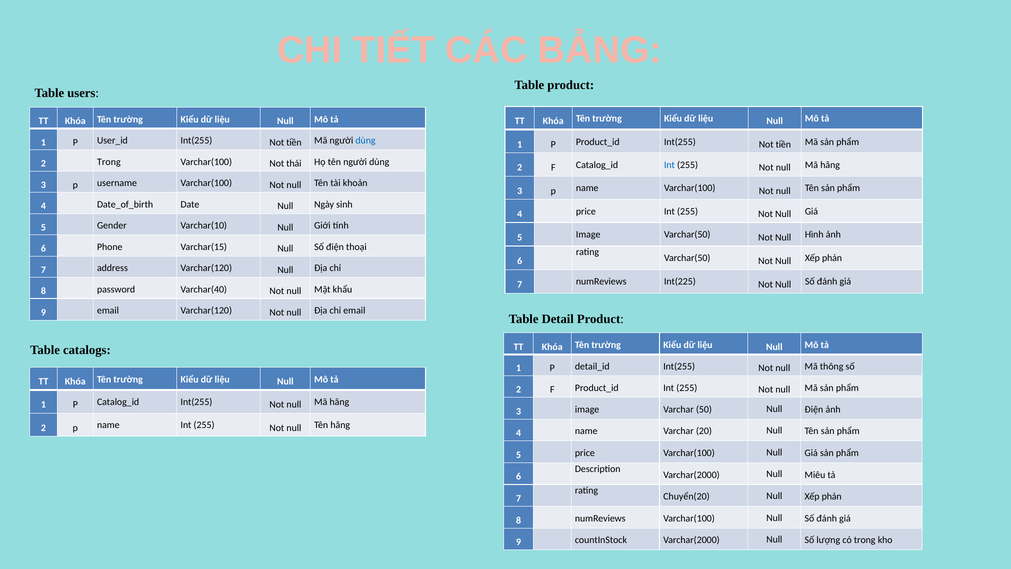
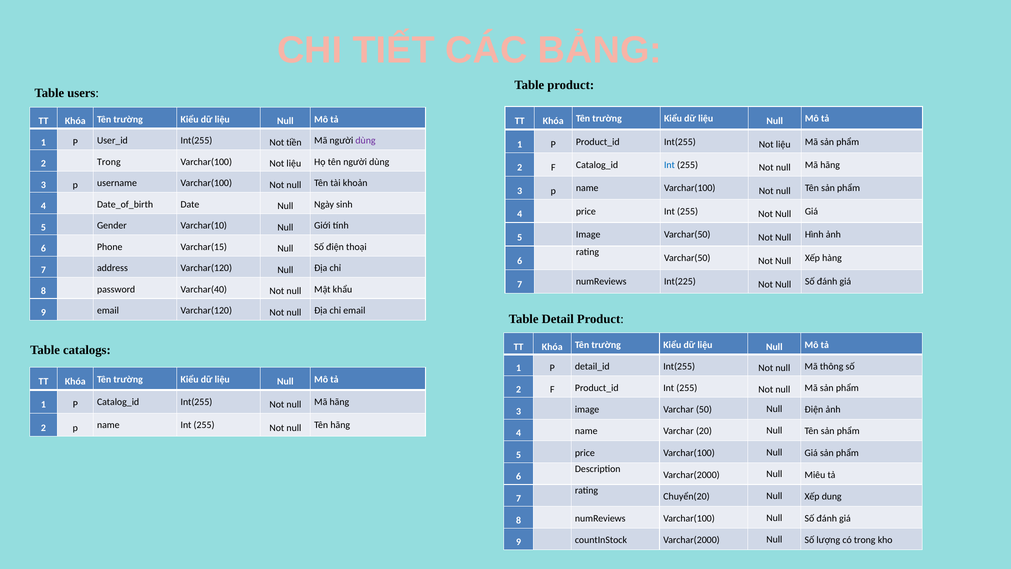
dùng colour: blue -> purple (366, 141)
tiền: tiền -> liệu (783, 144)
Varchar(100 Not thái: thái -> liệu (294, 163)
Not Null Xếp phản: phản -> hàng (832, 258)
phản: phản -> dung (832, 496)
